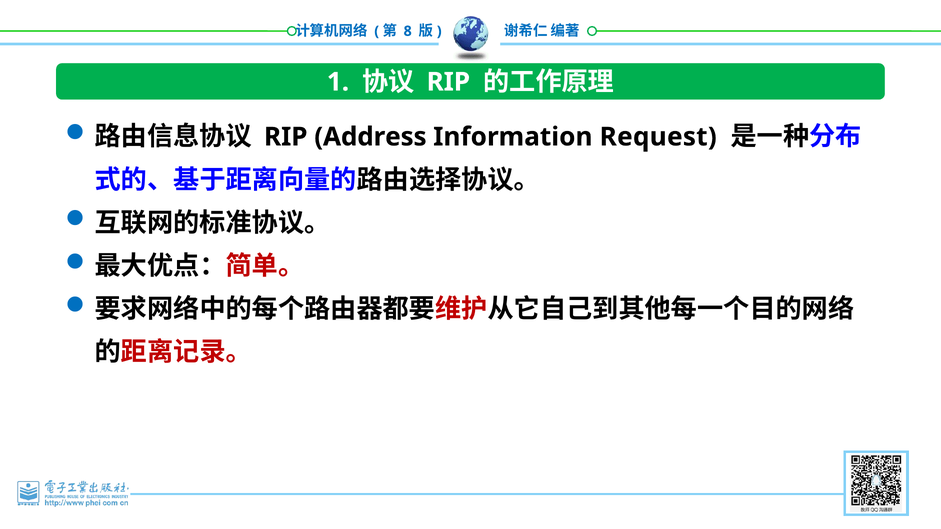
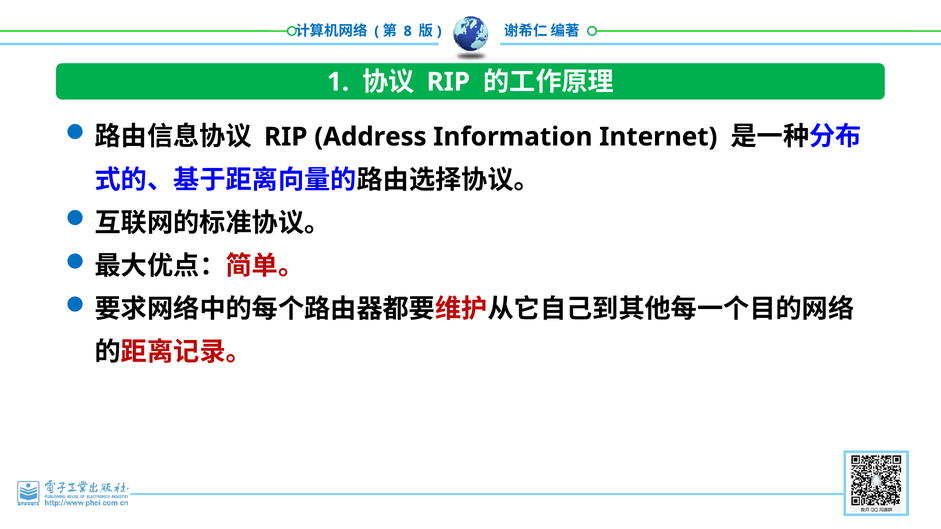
Request: Request -> Internet (658, 137)
